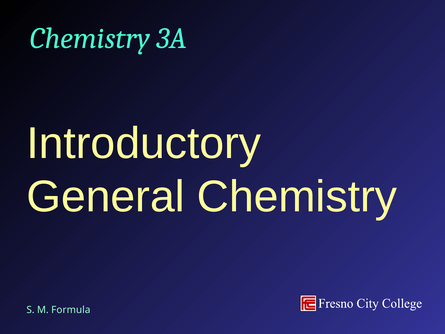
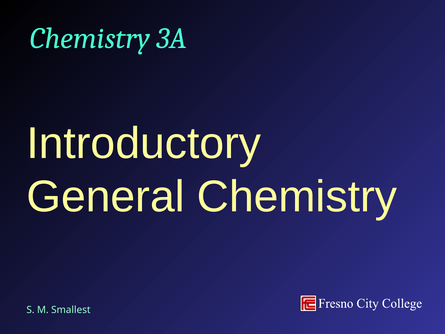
Formula: Formula -> Smallest (71, 310)
